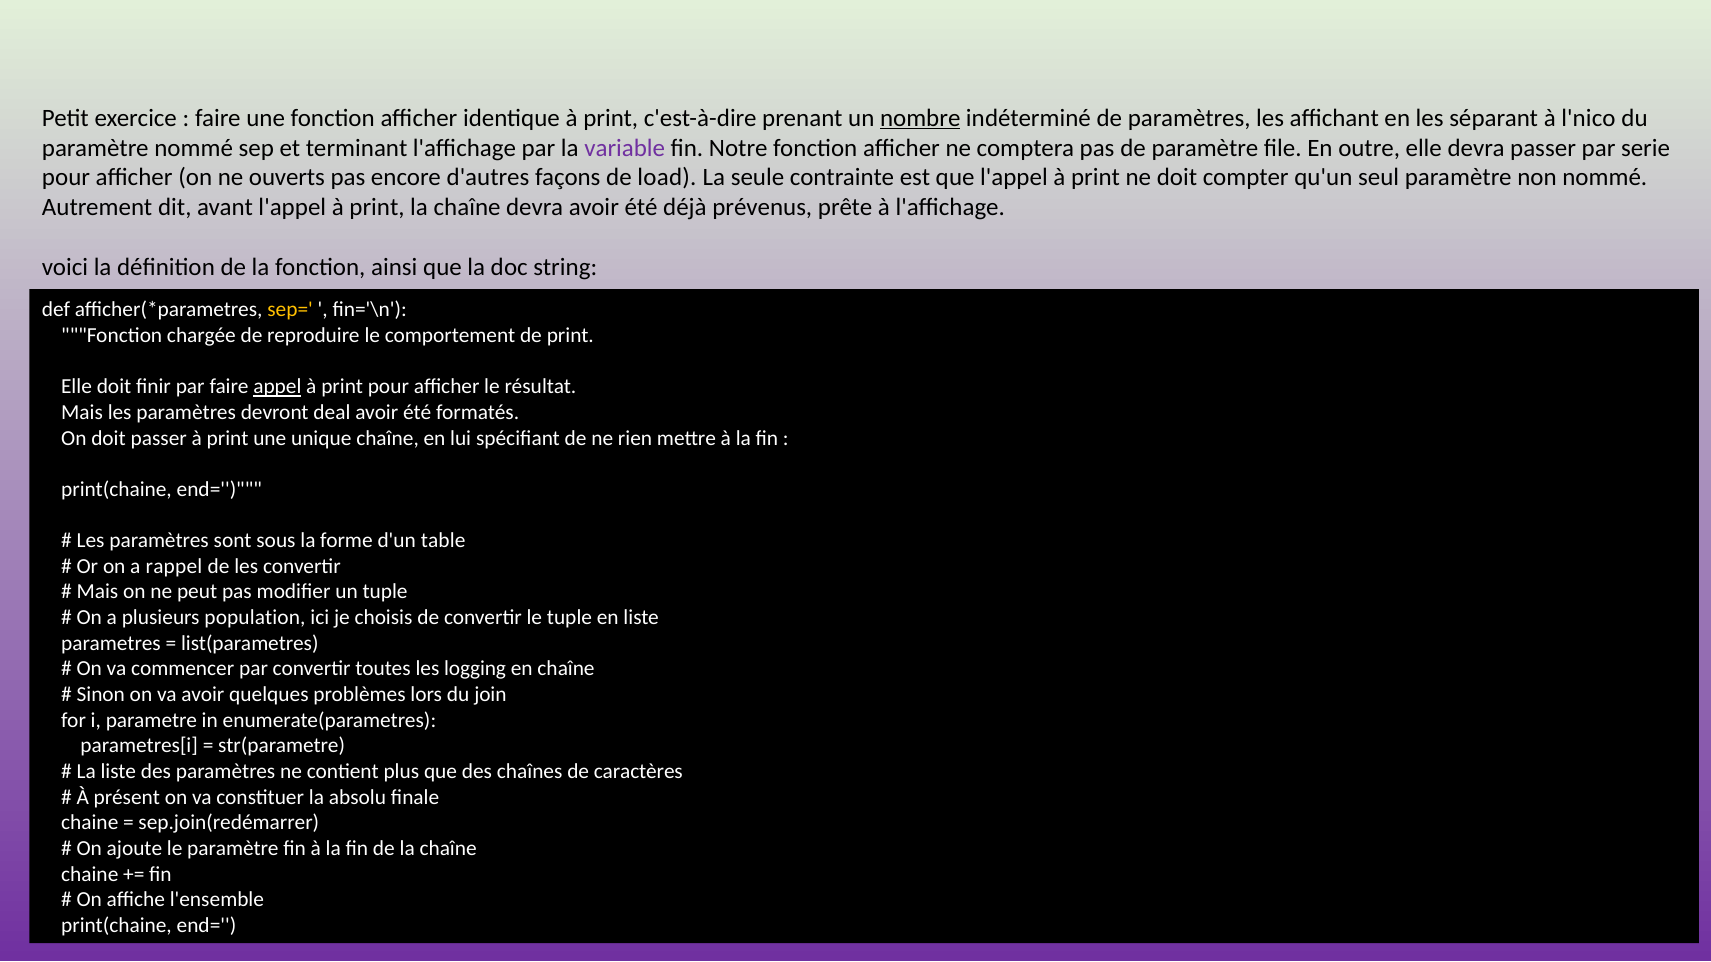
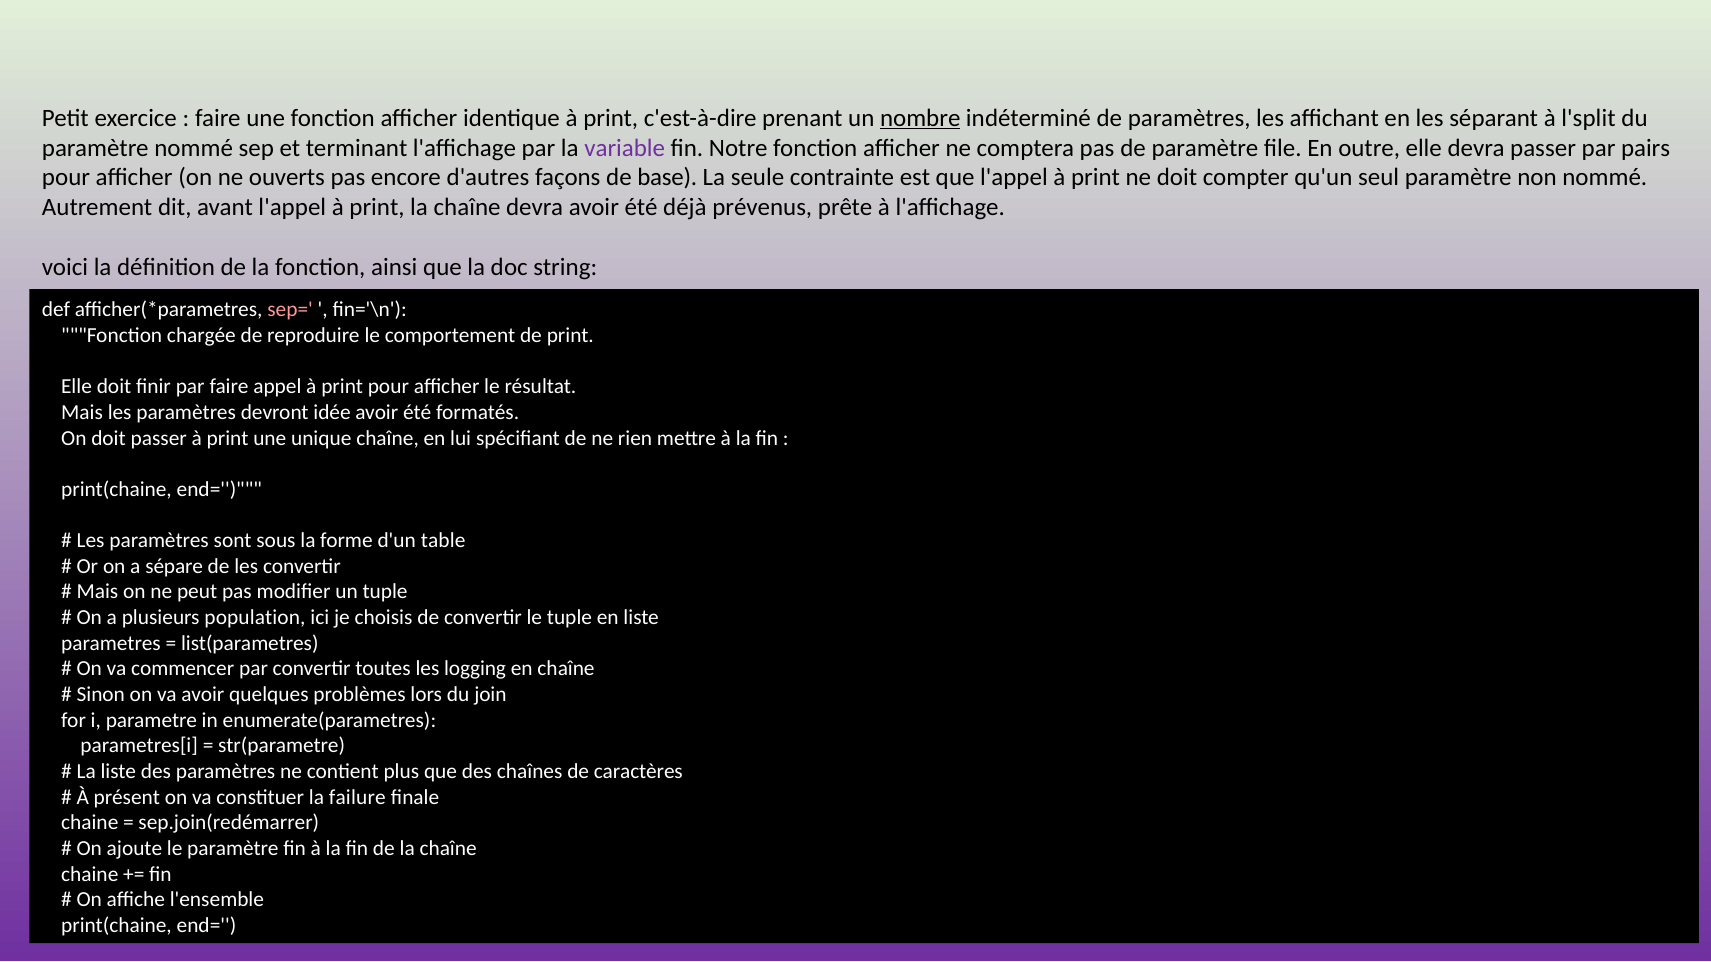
l'nico: l'nico -> l'split (1588, 118)
serie: serie -> pairs (1646, 148)
load: load -> base (667, 178)
sep= colour: yellow -> pink (290, 310)
appel underline: present -> none (277, 387)
deal: deal -> idée (332, 413)
rappel: rappel -> sépare (174, 567)
absolu: absolu -> failure (357, 797)
